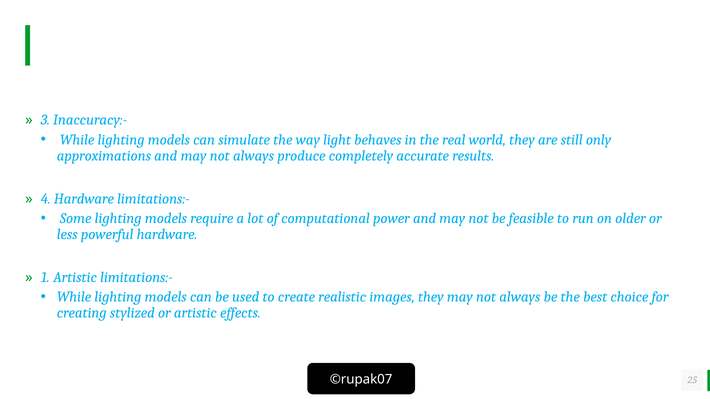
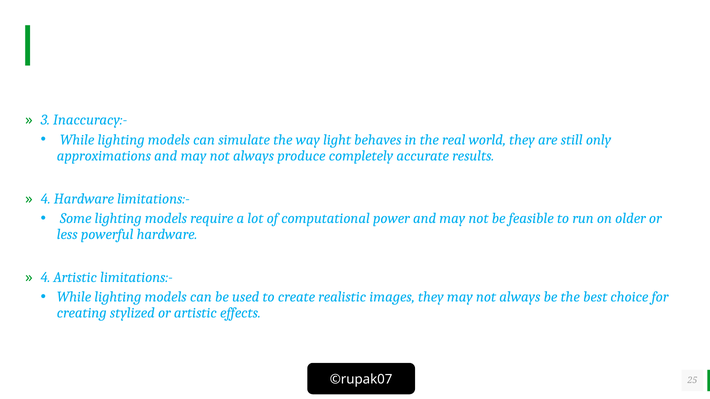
1: 1 -> 4 (45, 278)
